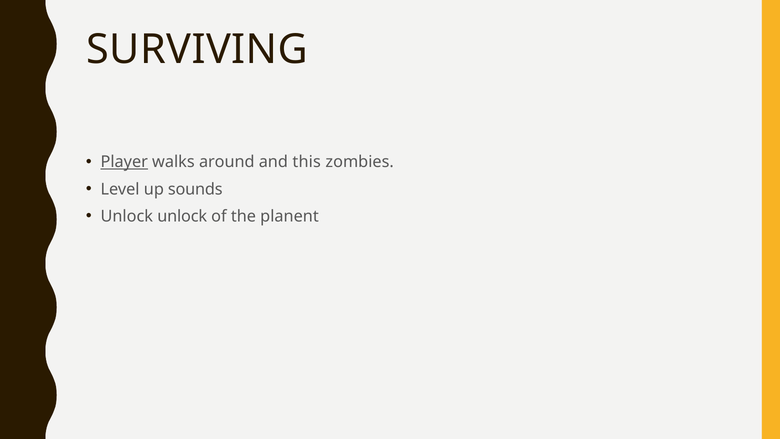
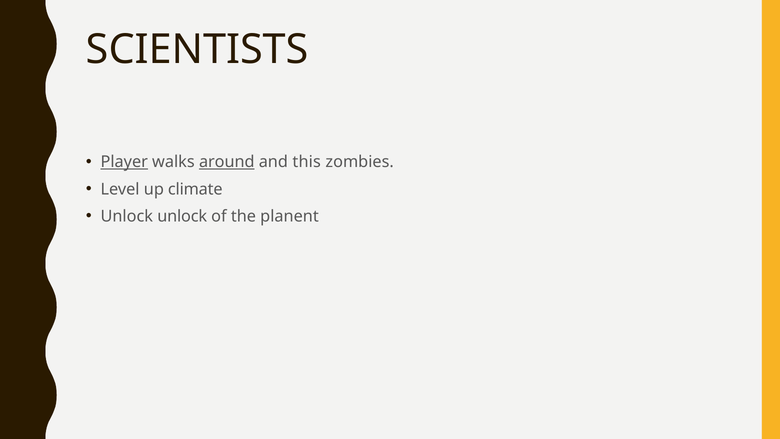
SURVIVING: SURVIVING -> SCIENTISTS (197, 50)
around underline: none -> present (227, 162)
sounds: sounds -> climate (195, 189)
